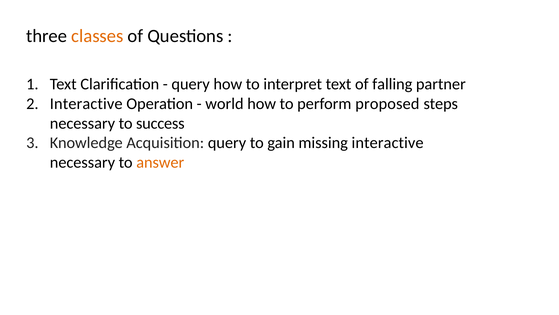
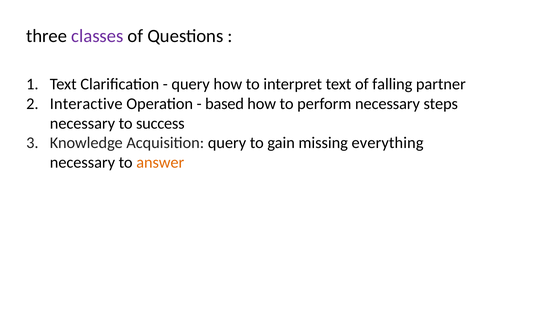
classes colour: orange -> purple (97, 36)
world: world -> based (225, 103)
perform proposed: proposed -> necessary (387, 103)
missing interactive: interactive -> everything (388, 143)
